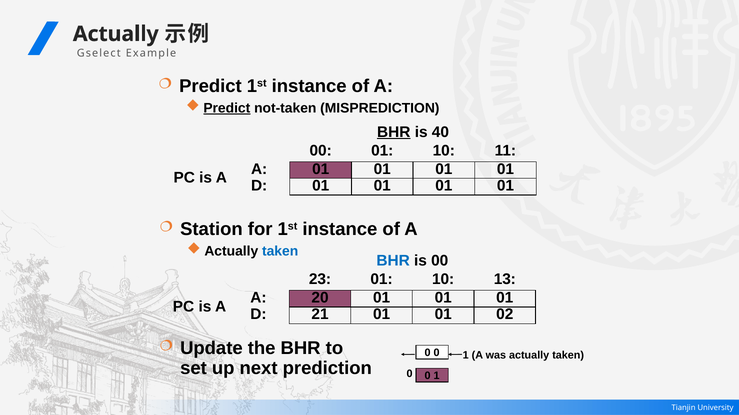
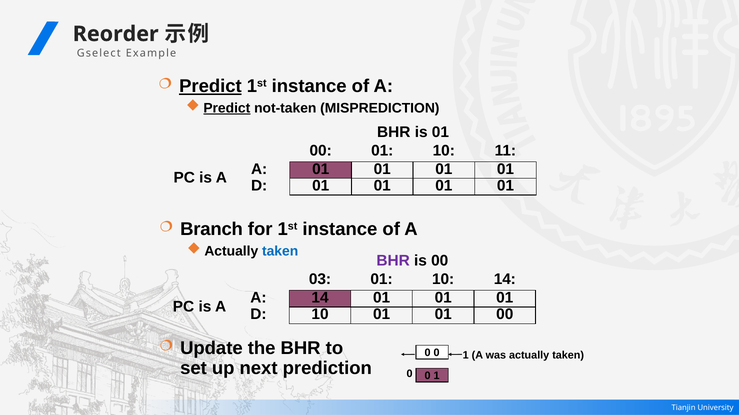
Actually: Actually -> Reorder (116, 34)
Predict underline: none -> present (210, 86)
BHR underline: present -> none (394, 132)
is 40: 40 -> 01 (440, 132)
Station: Station -> Branch (212, 230)
BHR colour: blue -> purple (393, 261)
23: 23 -> 03 (320, 280)
10 13: 13 -> 14 (505, 280)
A 20: 20 -> 14 (320, 298)
D 21: 21 -> 10 (320, 315)
01 01 02: 02 -> 00 (505, 315)
